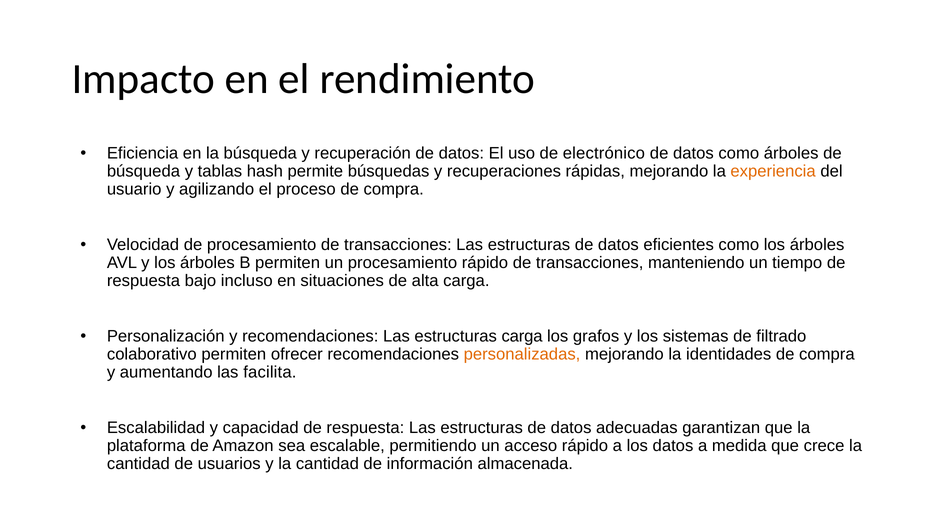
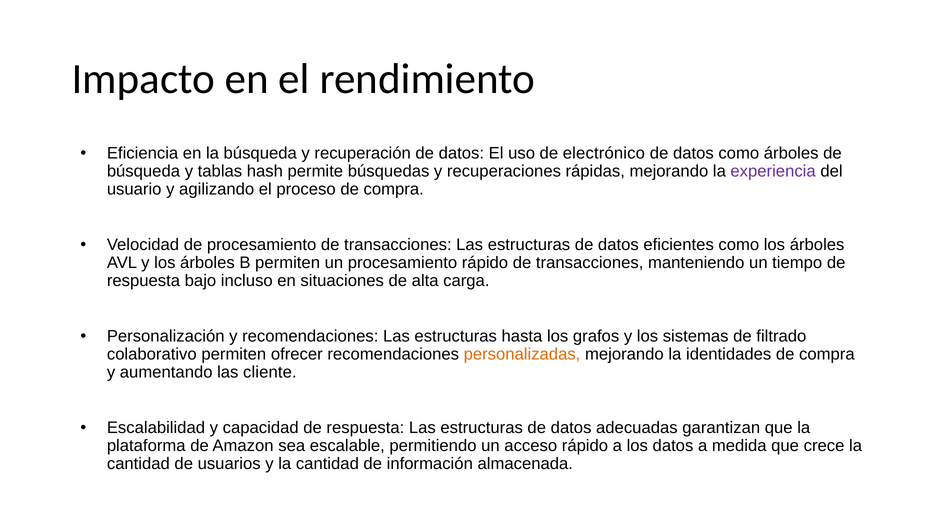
experiencia colour: orange -> purple (773, 171)
estructuras carga: carga -> hasta (522, 336)
facilita: facilita -> cliente (270, 372)
